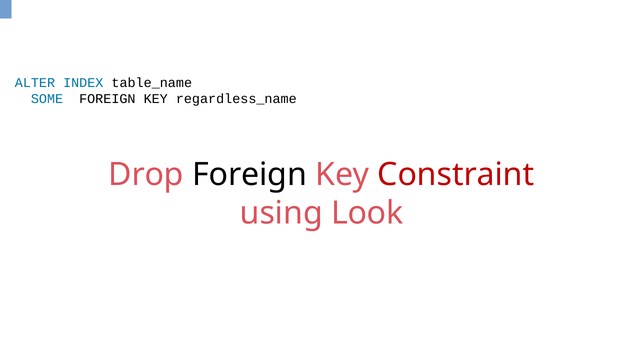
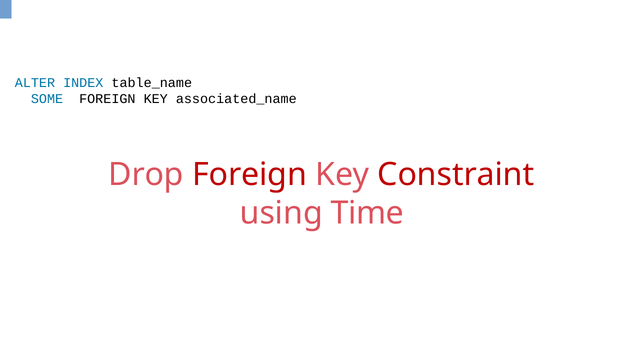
regardless_name: regardless_name -> associated_name (236, 99)
Foreign colour: black -> red (250, 174)
Look: Look -> Time (367, 213)
